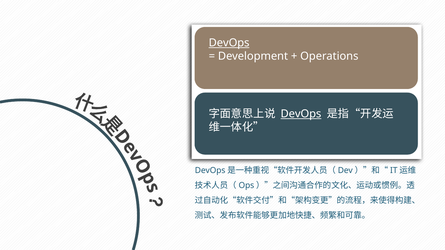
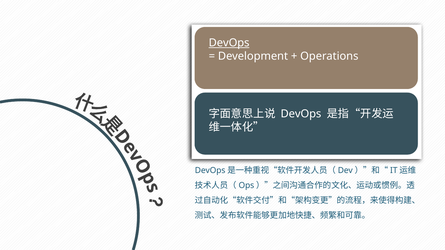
DevOps underline: present -> none (301, 114)
